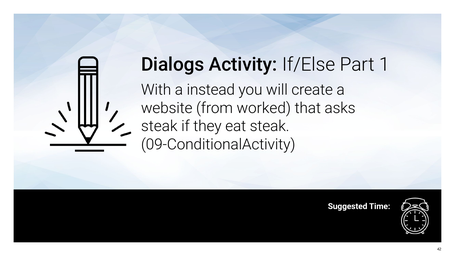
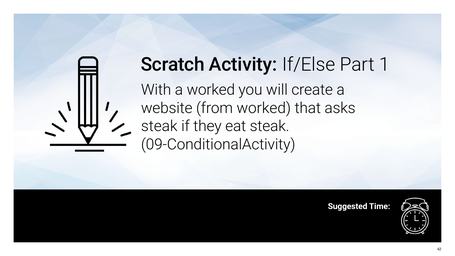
Dialogs: Dialogs -> Scratch (173, 65)
a instead: instead -> worked (211, 90)
